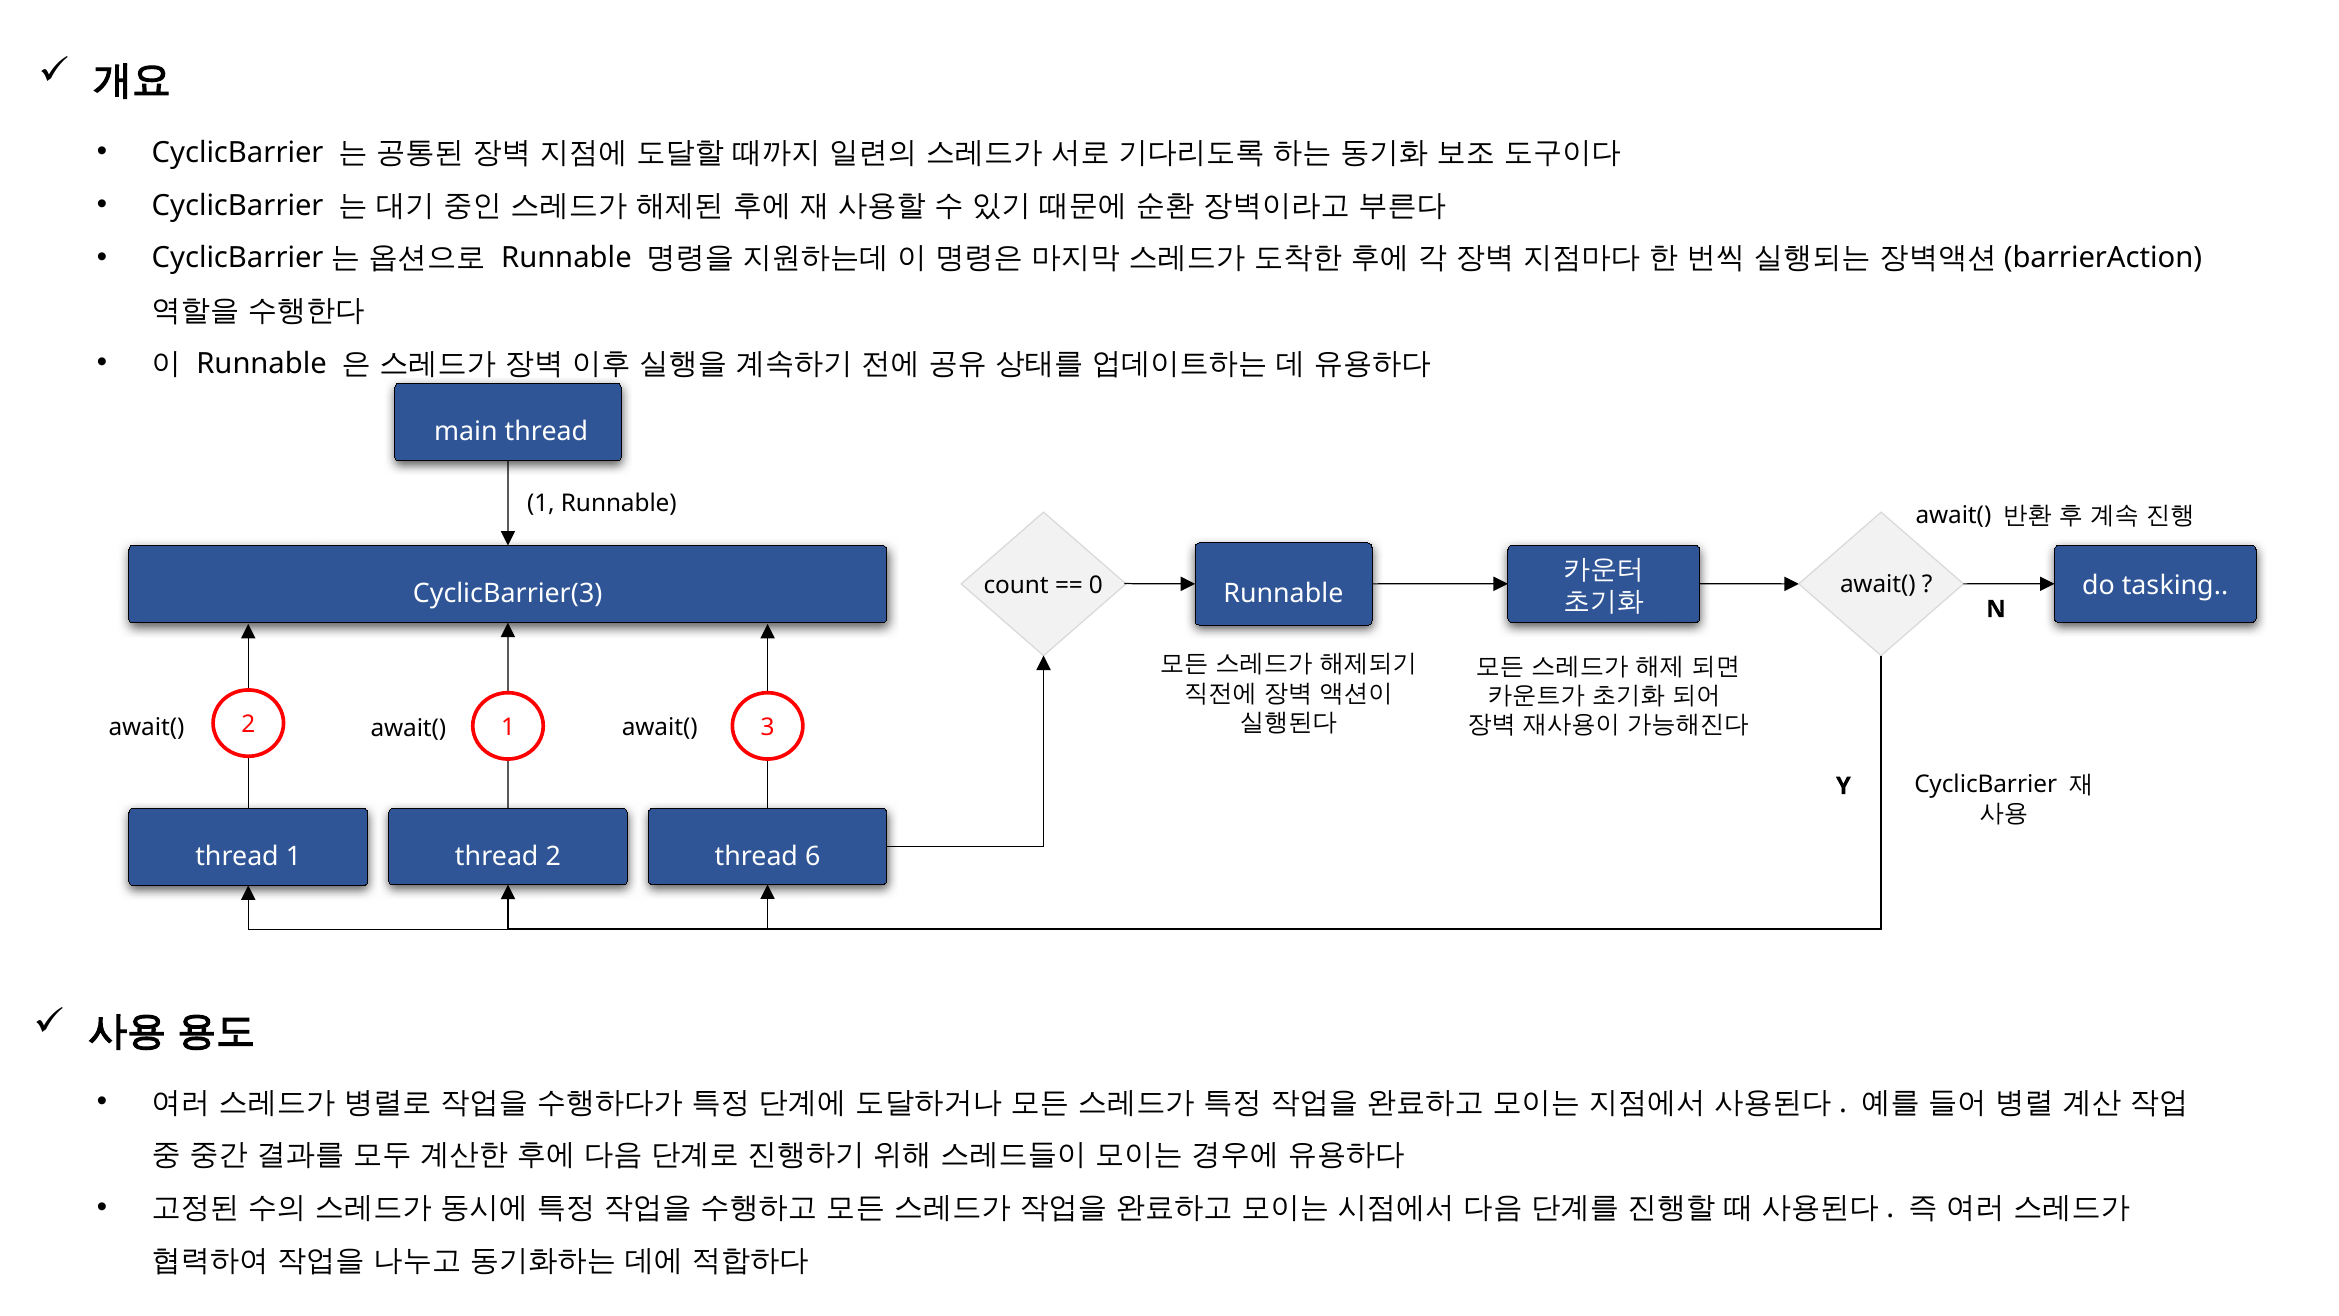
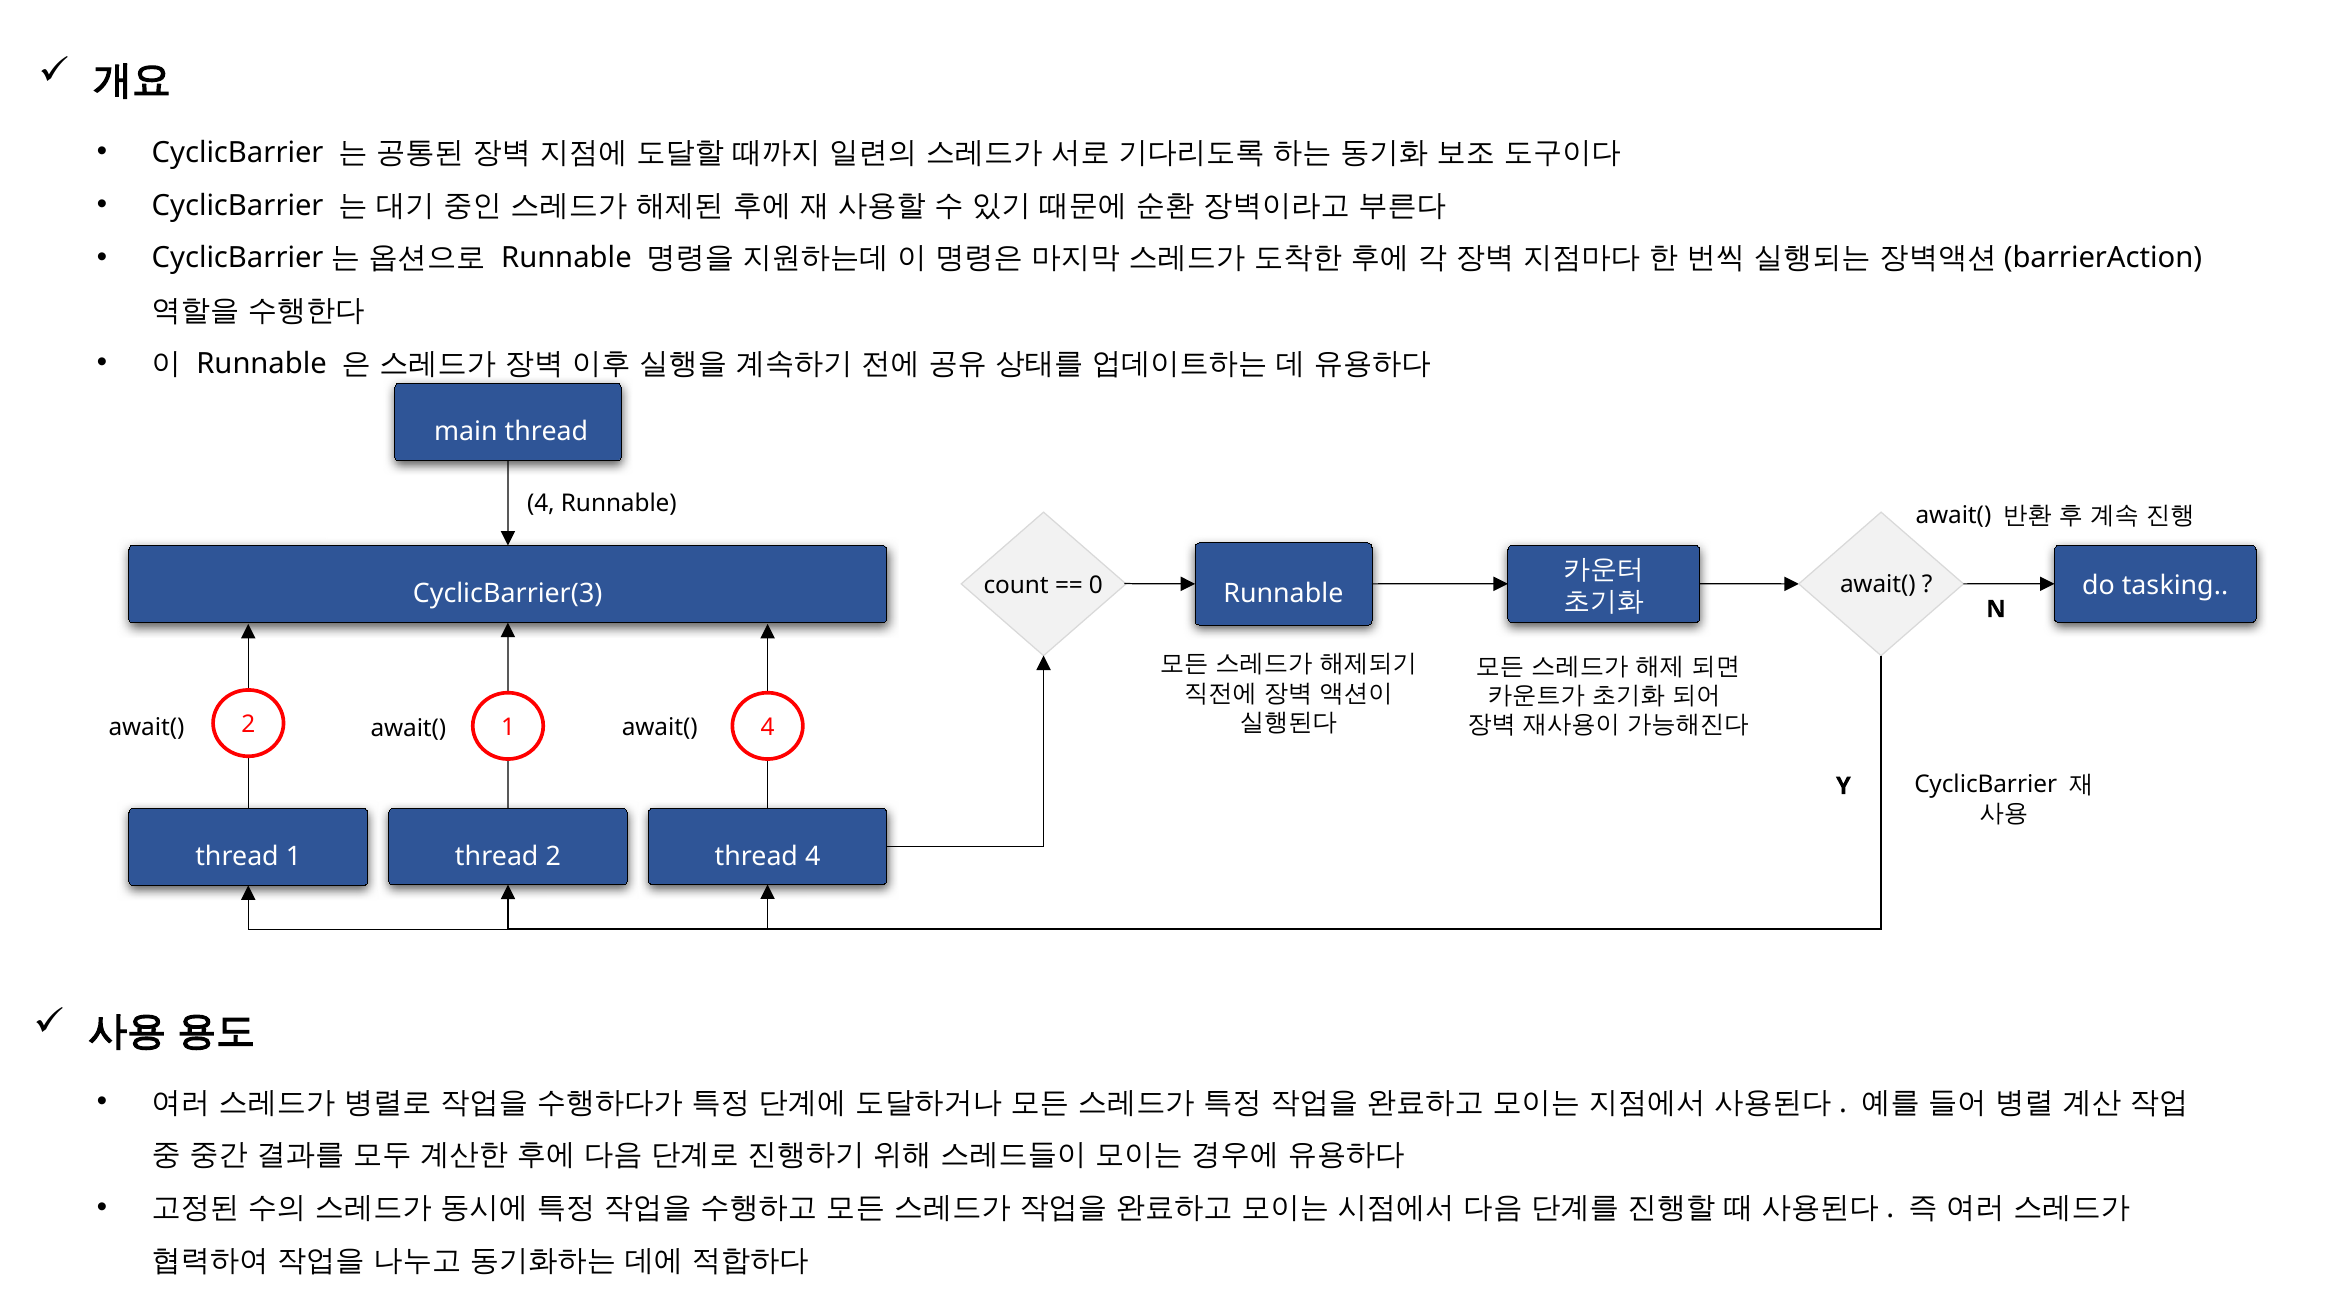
1: 1 -> 4 (541, 503)
1 3: 3 -> 4 (768, 727)
thread 6: 6 -> 4 (813, 856)
